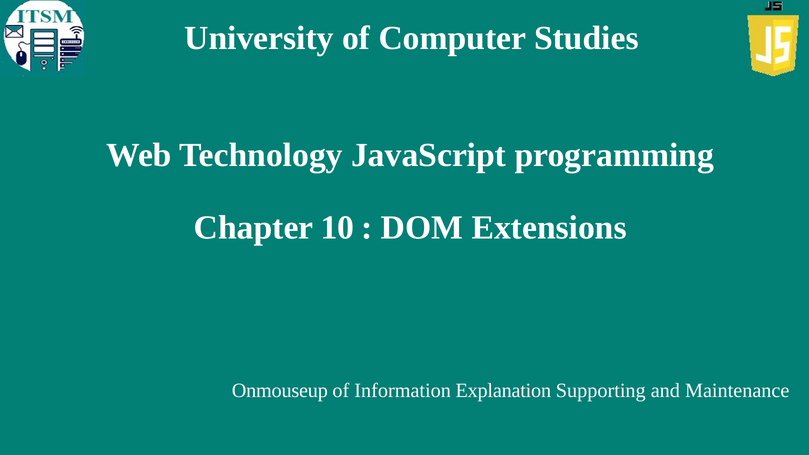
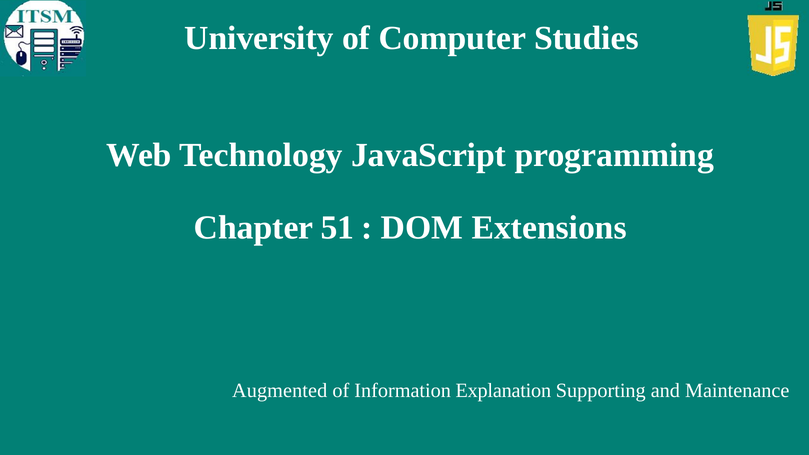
10: 10 -> 51 (337, 228)
Onmouseup: Onmouseup -> Augmented (280, 390)
